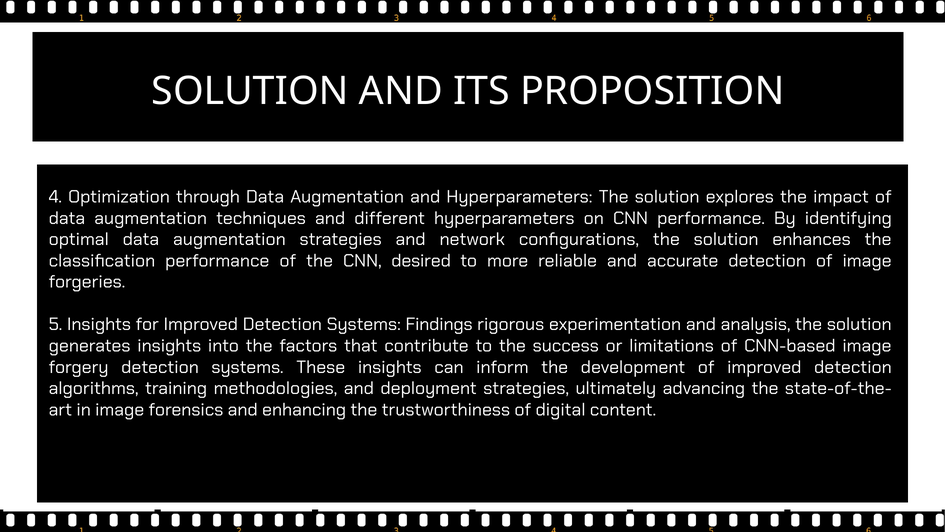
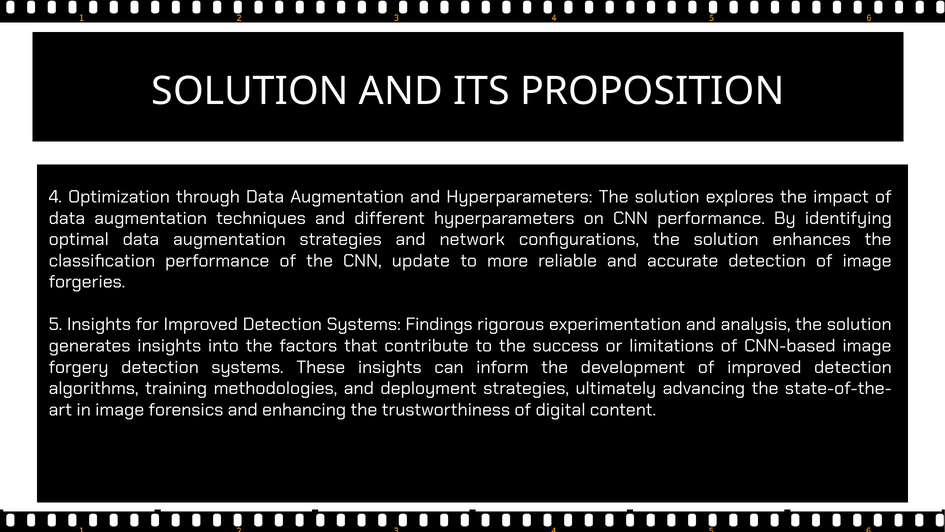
desired: desired -> update (421, 261)
